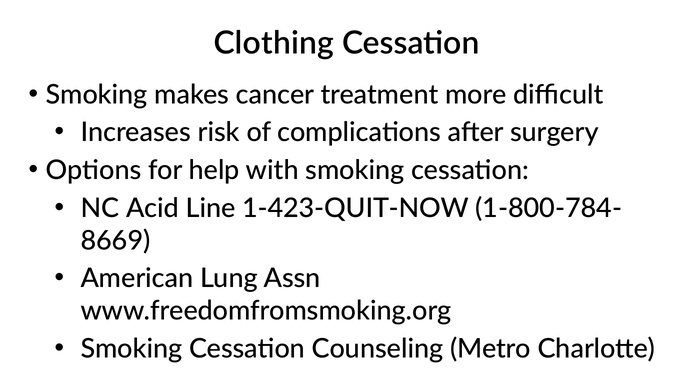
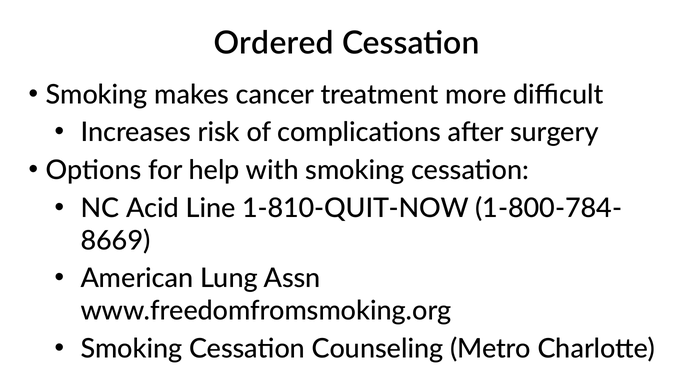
Clothing: Clothing -> Ordered (274, 43)
1-423-QUIT-NOW: 1-423-QUIT-NOW -> 1-810-QUIT-NOW (356, 208)
